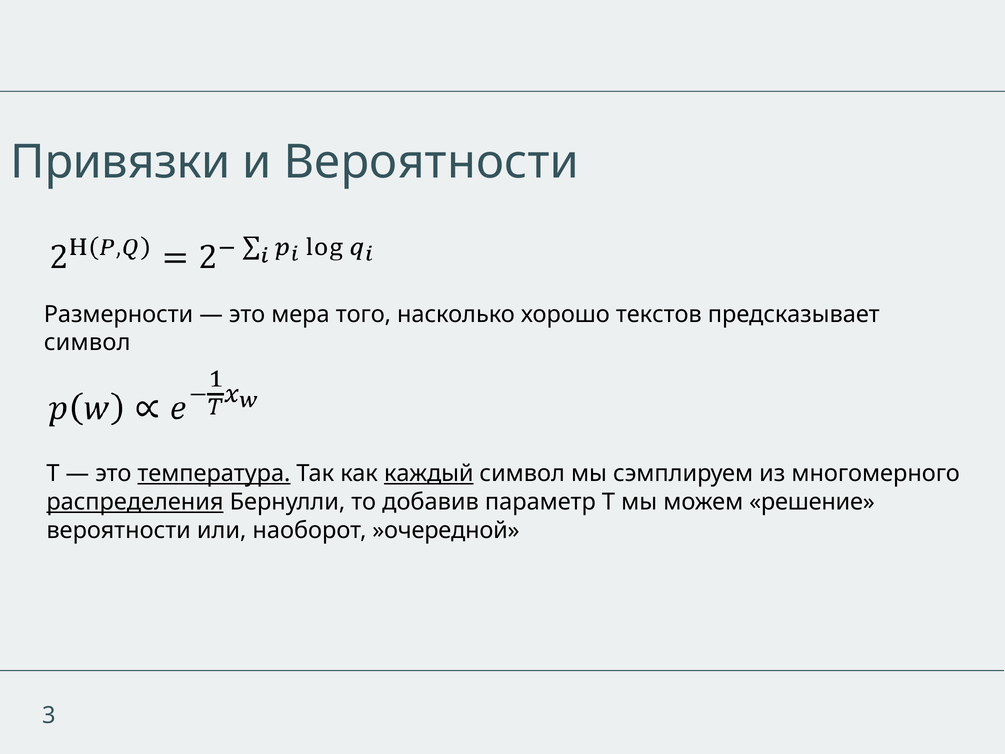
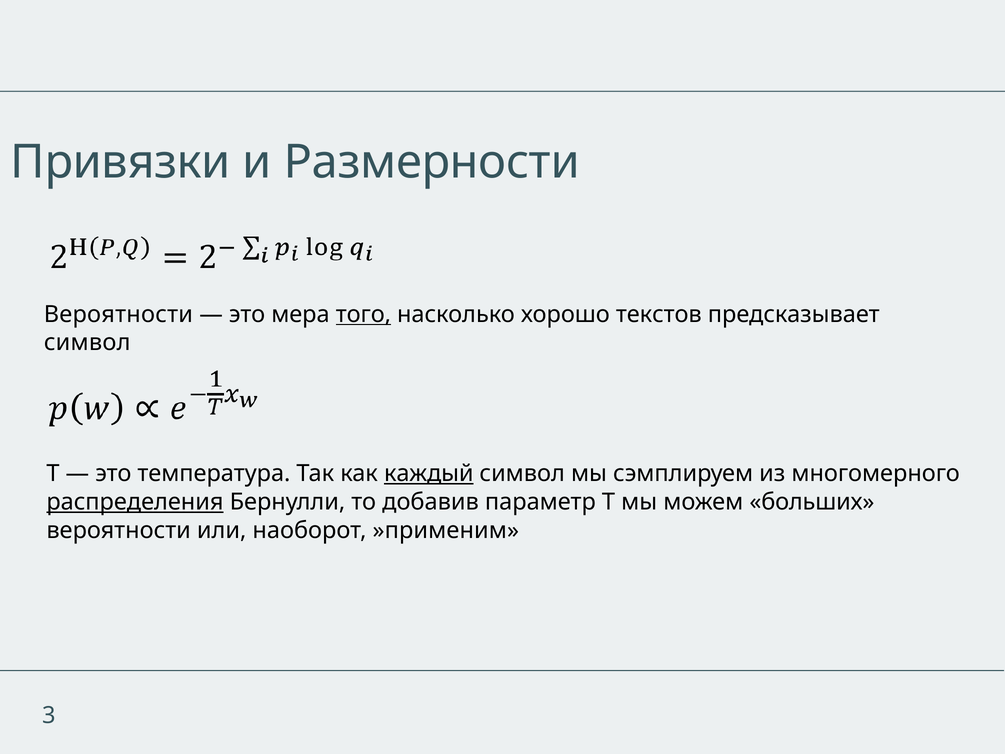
и Вероятности: Вероятности -> Размерности (432, 162)
Размерности: Размерности -> Вероятности (118, 314)
того underline: none -> present (363, 314)
температура underline: present -> none (214, 474)
решение: решение -> больших (812, 502)
»очередной: »очередной -> »применим (446, 530)
